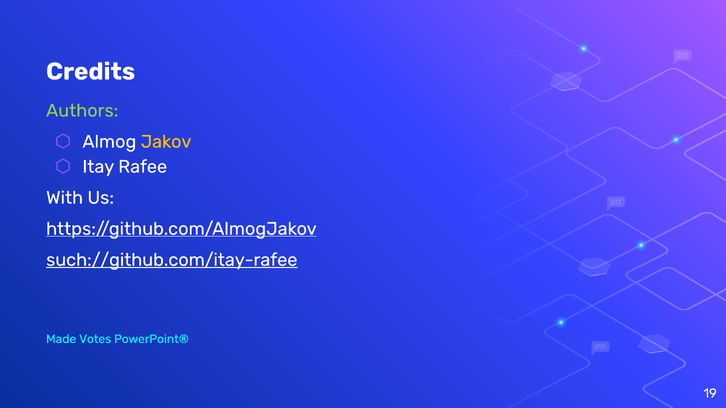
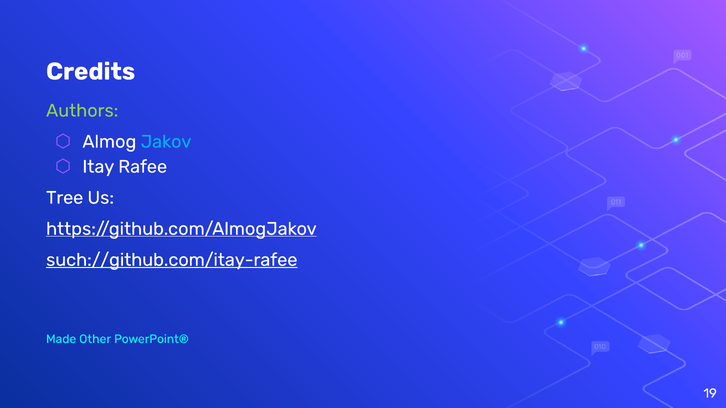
Jakov colour: yellow -> light blue (166, 142)
With: With -> Tree (65, 198)
Votes: Votes -> Other (95, 339)
